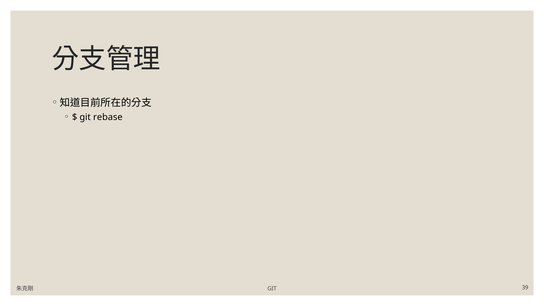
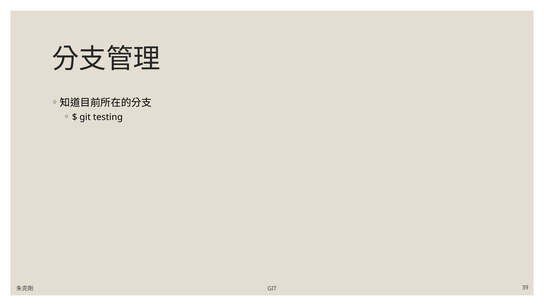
rebase: rebase -> testing (108, 117)
